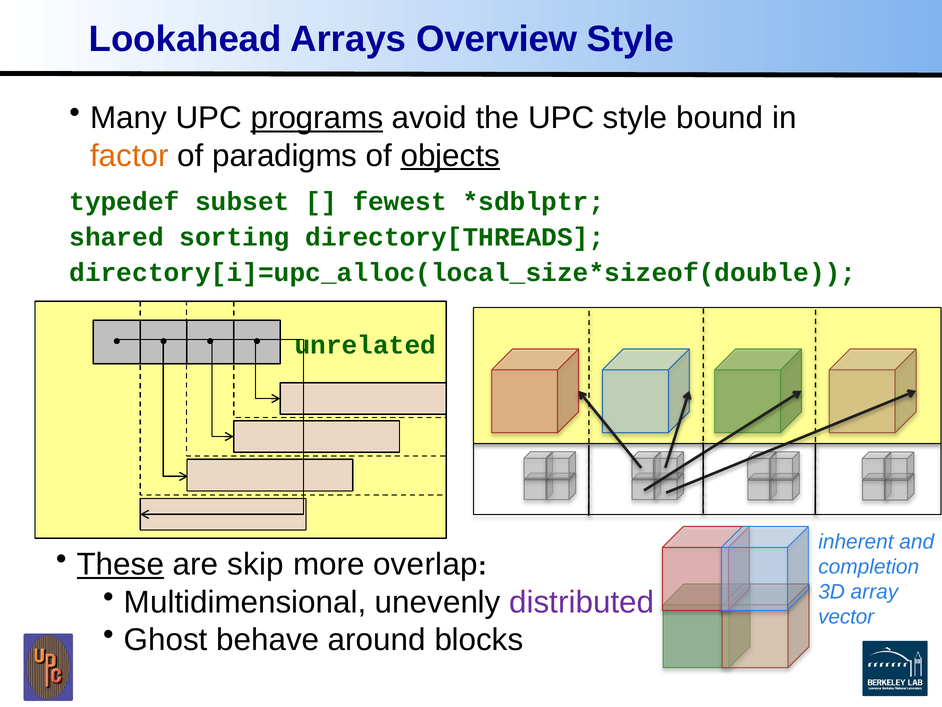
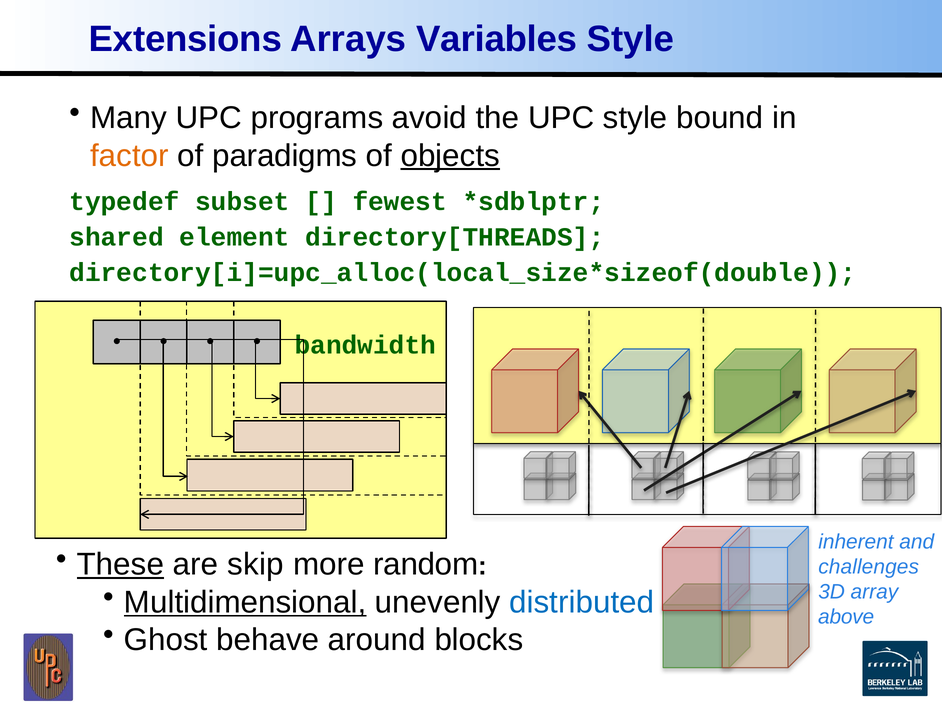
Lookahead: Lookahead -> Extensions (185, 39)
Overview: Overview -> Variables (497, 39)
programs underline: present -> none (317, 118)
sorting: sorting -> element (234, 237)
unrelated: unrelated -> bandwidth (365, 345)
overlap: overlap -> random (426, 564)
completion: completion -> challenges (869, 566)
Multidimensional underline: none -> present (245, 602)
distributed colour: purple -> blue (582, 602)
vector: vector -> above (846, 617)
